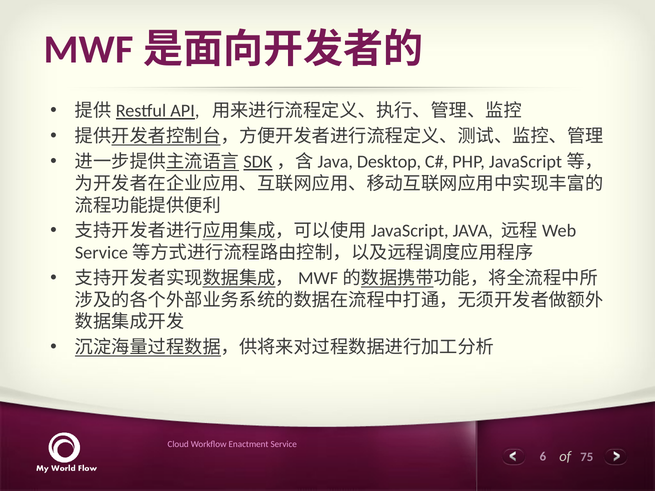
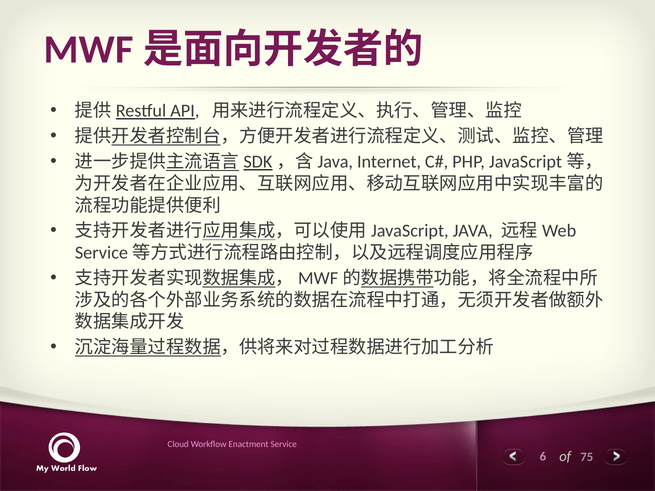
Desktop: Desktop -> Internet (389, 162)
